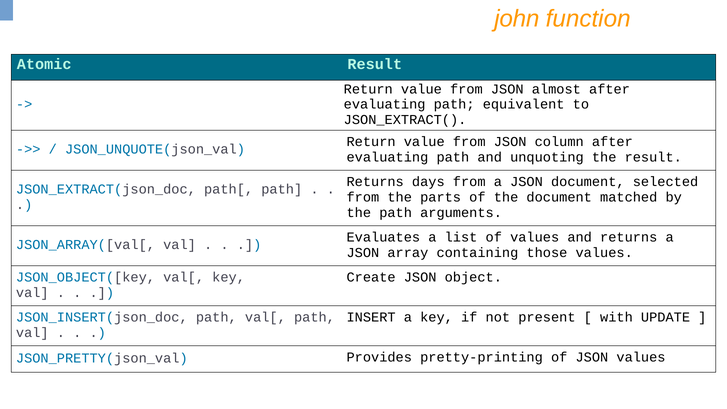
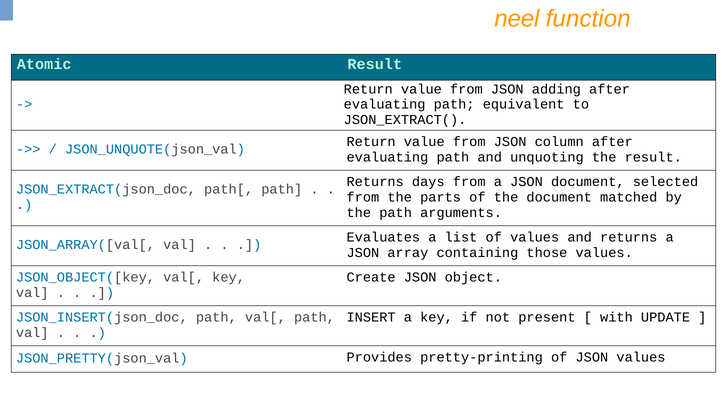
john: john -> neel (517, 19)
almost: almost -> adding (556, 89)
